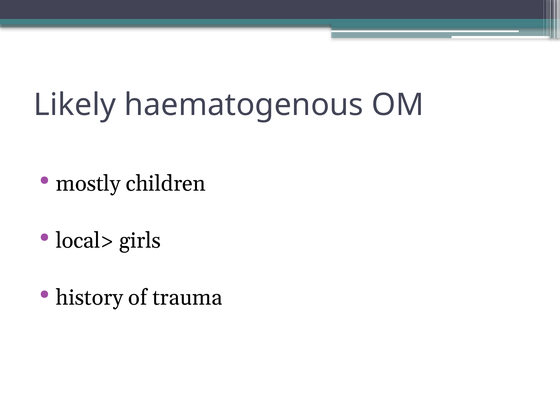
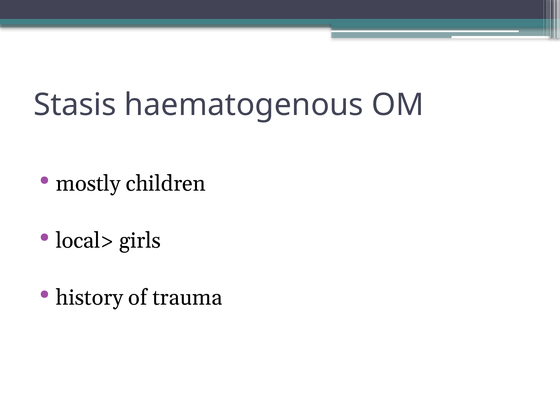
Likely: Likely -> Stasis (75, 105)
